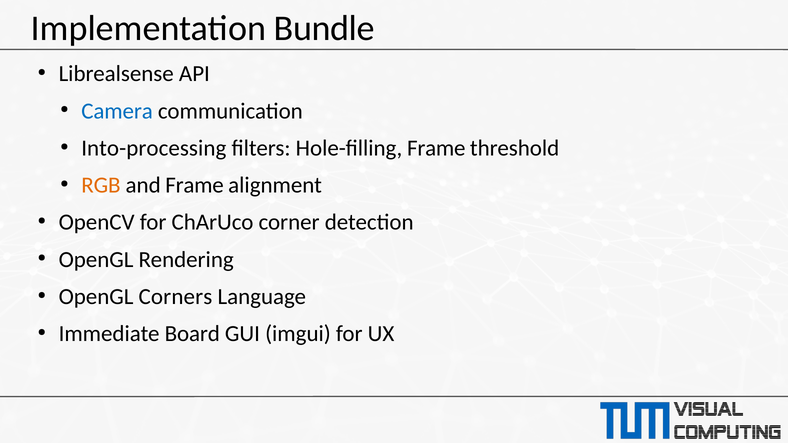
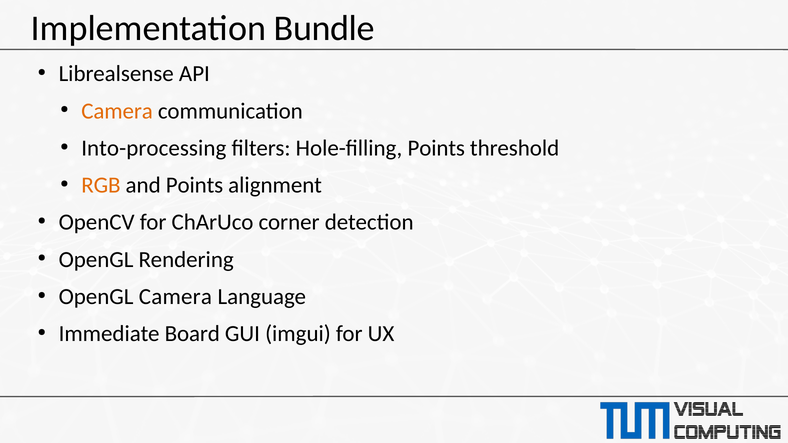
Camera colour: blue -> orange (117, 111)
Hole-filling Frame: Frame -> Points (436, 148)
and Frame: Frame -> Points (195, 185)
OpenGL Corners: Corners -> Camera (175, 297)
